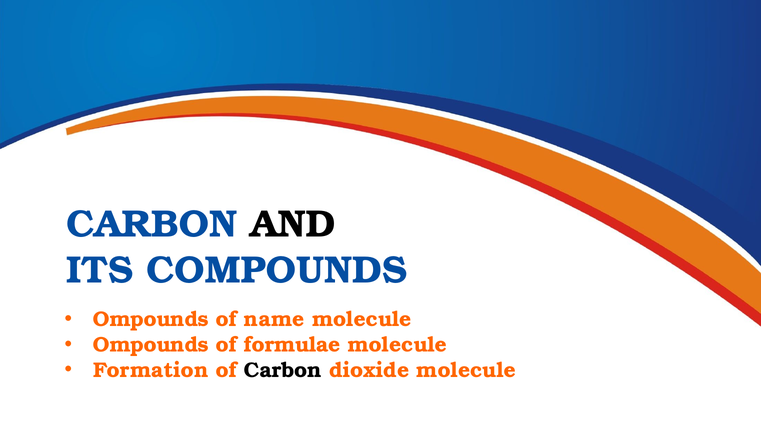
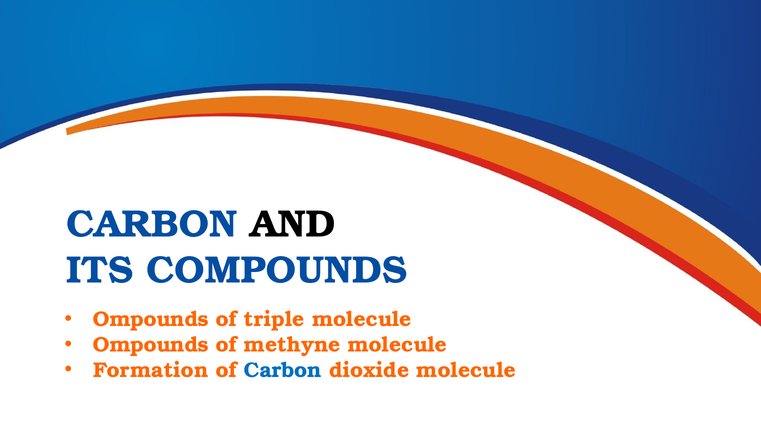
name: name -> triple (274, 320)
formulae: formulae -> methyne (292, 345)
Carbon colour: black -> blue (283, 370)
